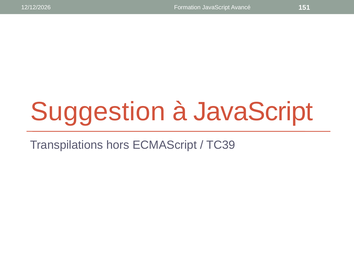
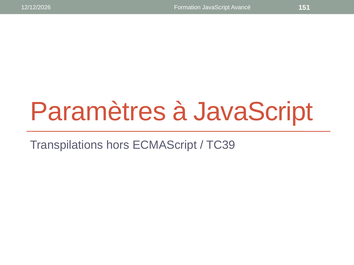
Suggestion: Suggestion -> Paramètres (98, 112)
